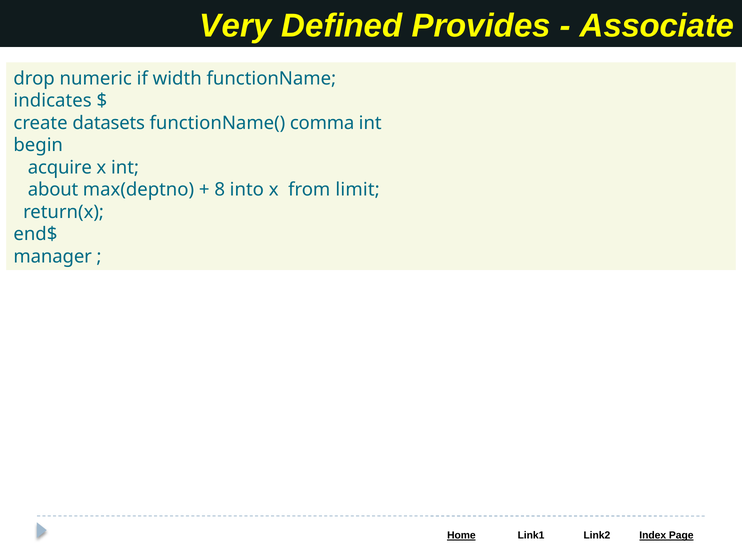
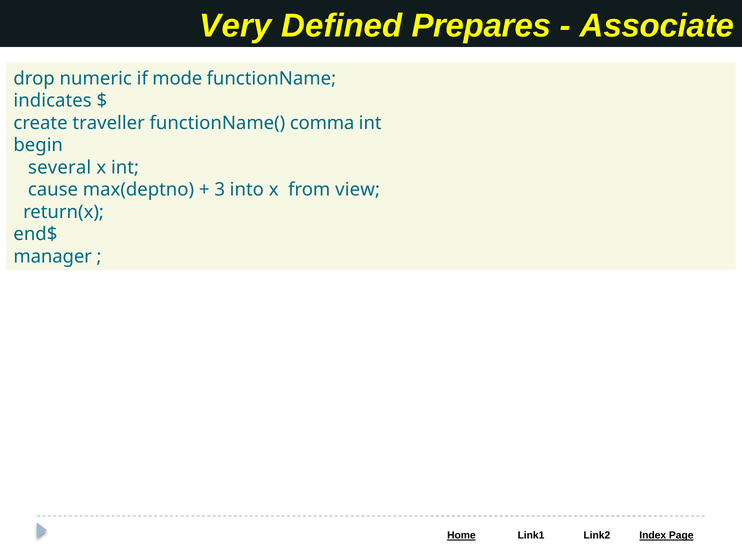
Provides: Provides -> Prepares (481, 26)
width: width -> mode (177, 78)
datasets: datasets -> traveller (109, 123)
acquire: acquire -> several (60, 167)
about: about -> cause (53, 190)
8: 8 -> 3 (220, 190)
limit: limit -> view (358, 190)
